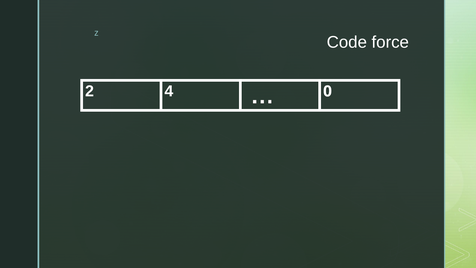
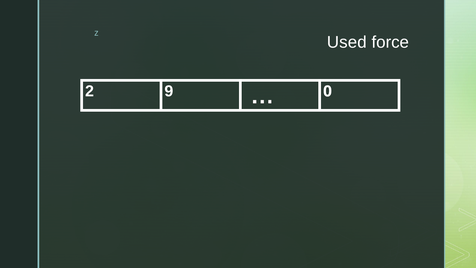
Code: Code -> Used (347, 42)
4: 4 -> 9 (169, 91)
